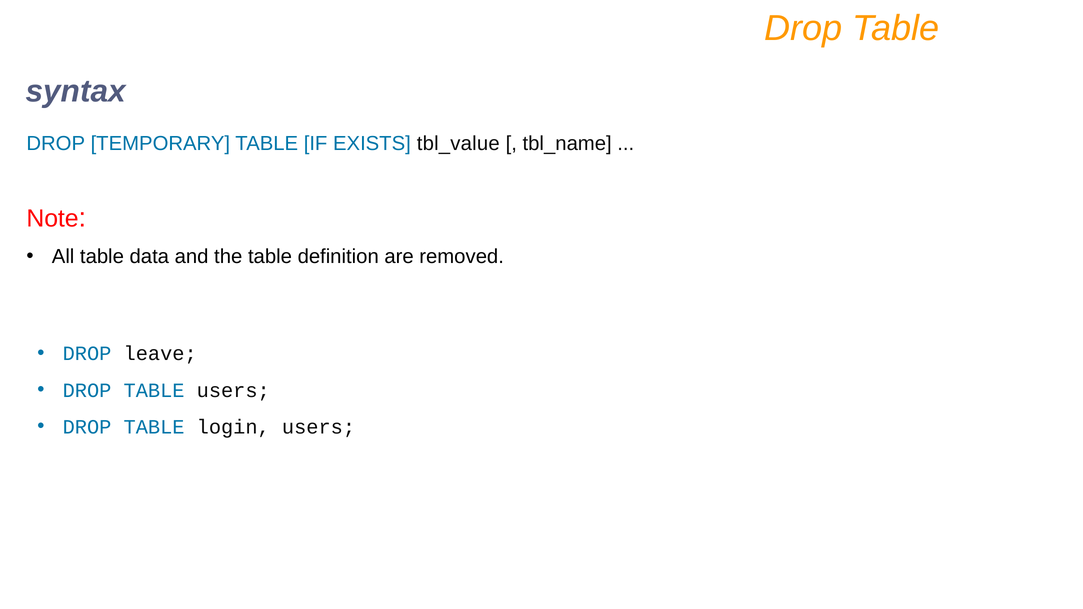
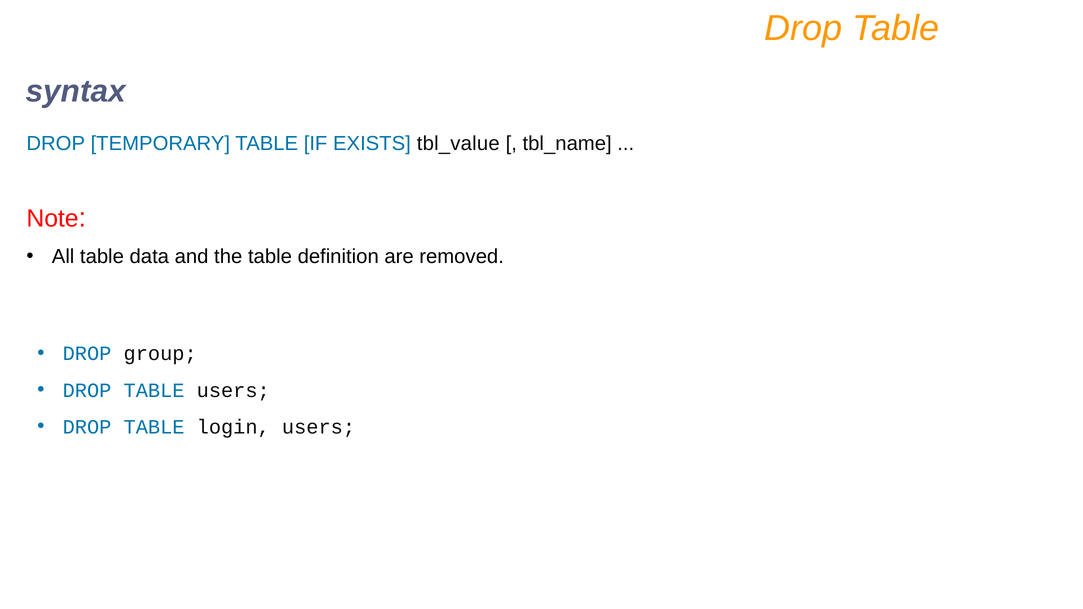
leave: leave -> group (160, 354)
